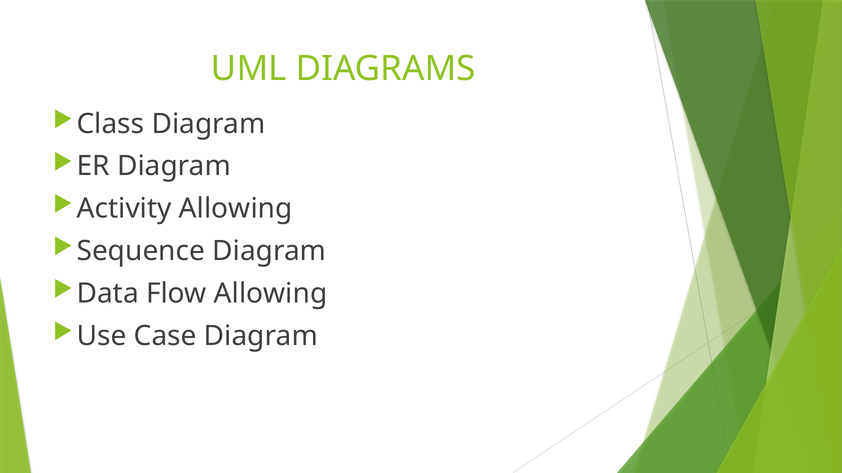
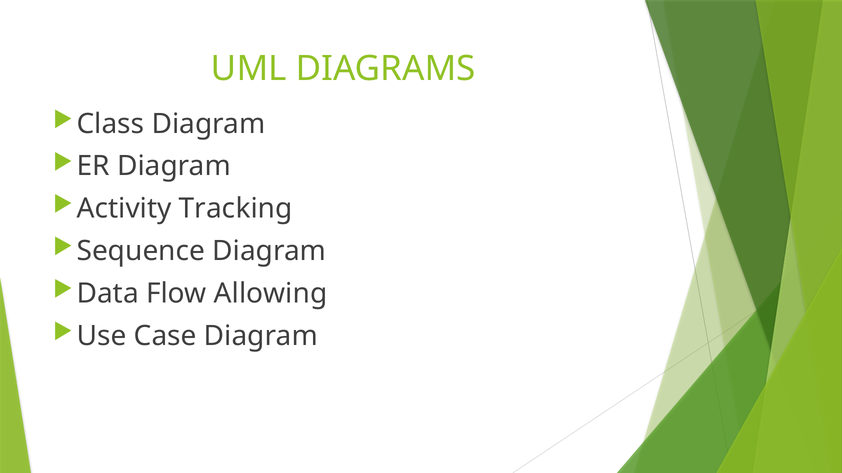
Activity Allowing: Allowing -> Tracking (236, 209)
